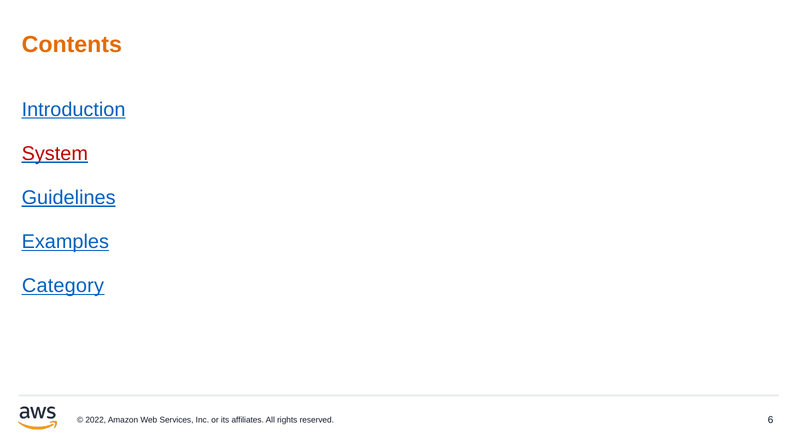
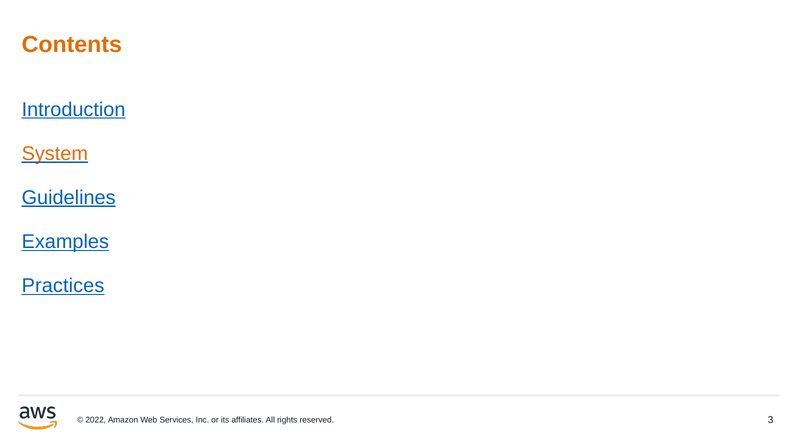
System colour: red -> orange (55, 154)
Category: Category -> Practices (63, 286)
6: 6 -> 3 (771, 420)
